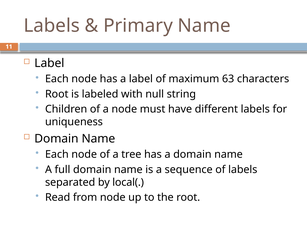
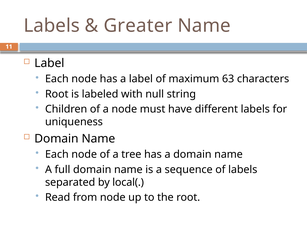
Primary: Primary -> Greater (138, 26)
